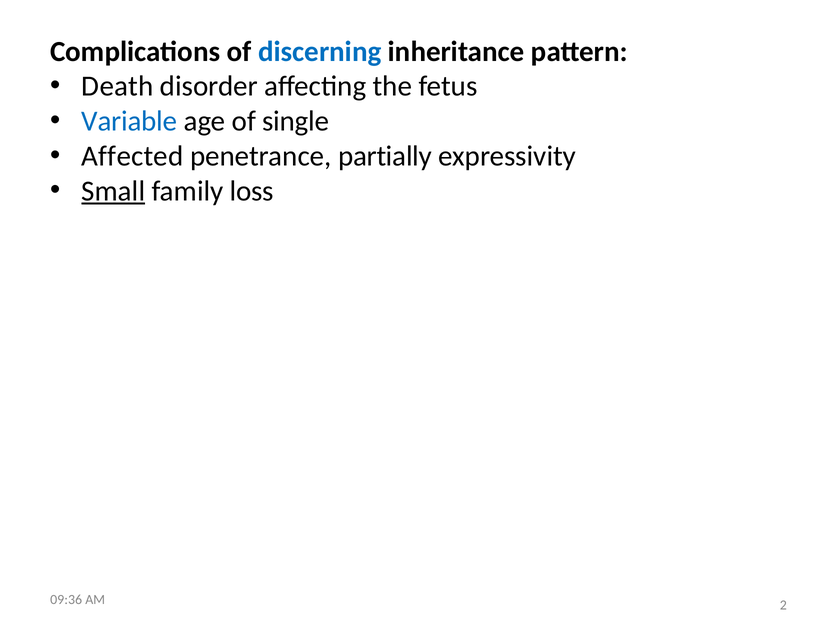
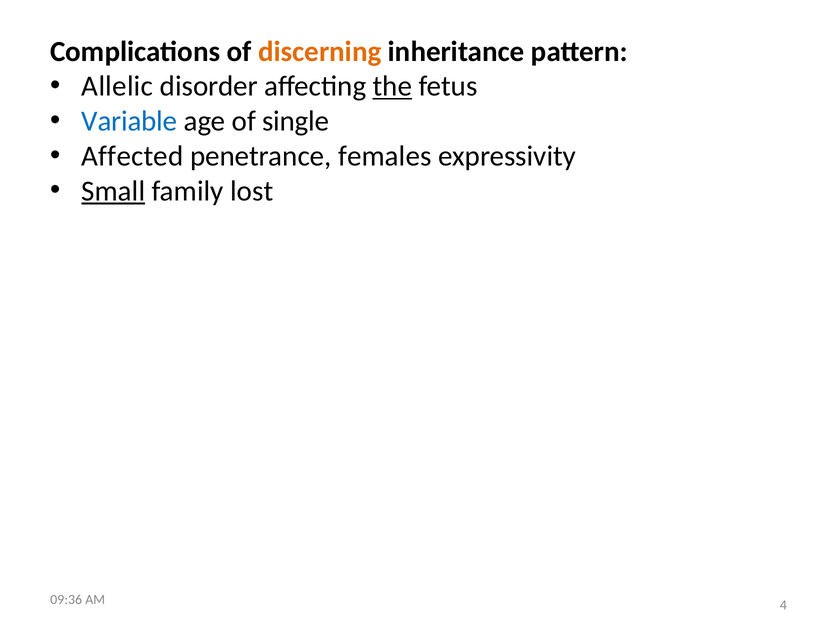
discerning colour: blue -> orange (320, 51)
Death: Death -> Allelic (117, 86)
the underline: none -> present (392, 86)
partially: partially -> females (385, 156)
loss: loss -> lost (252, 191)
2: 2 -> 4 (783, 605)
